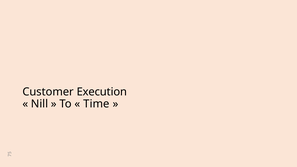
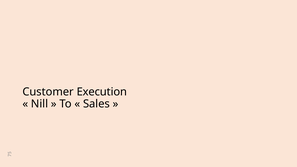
Time: Time -> Sales (96, 104)
